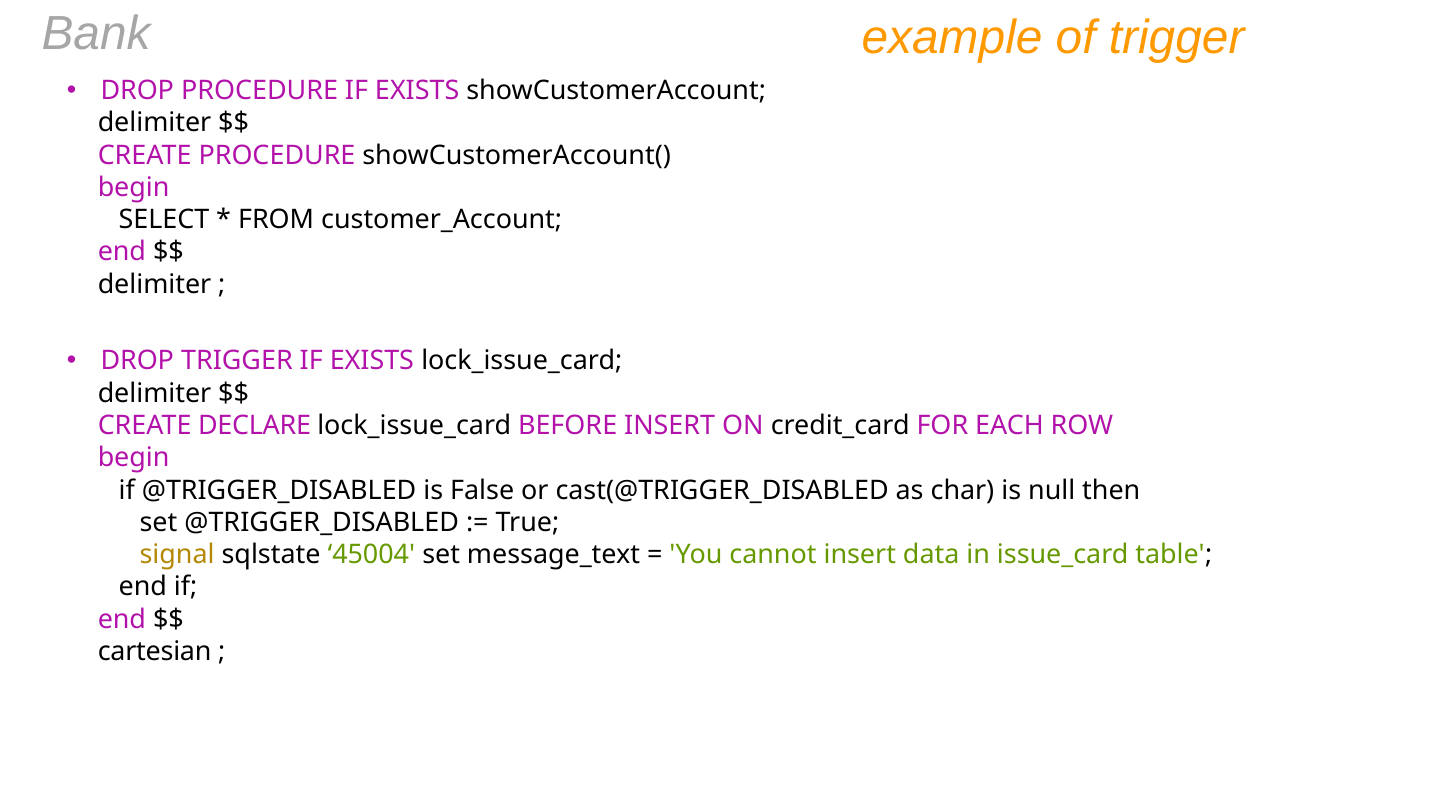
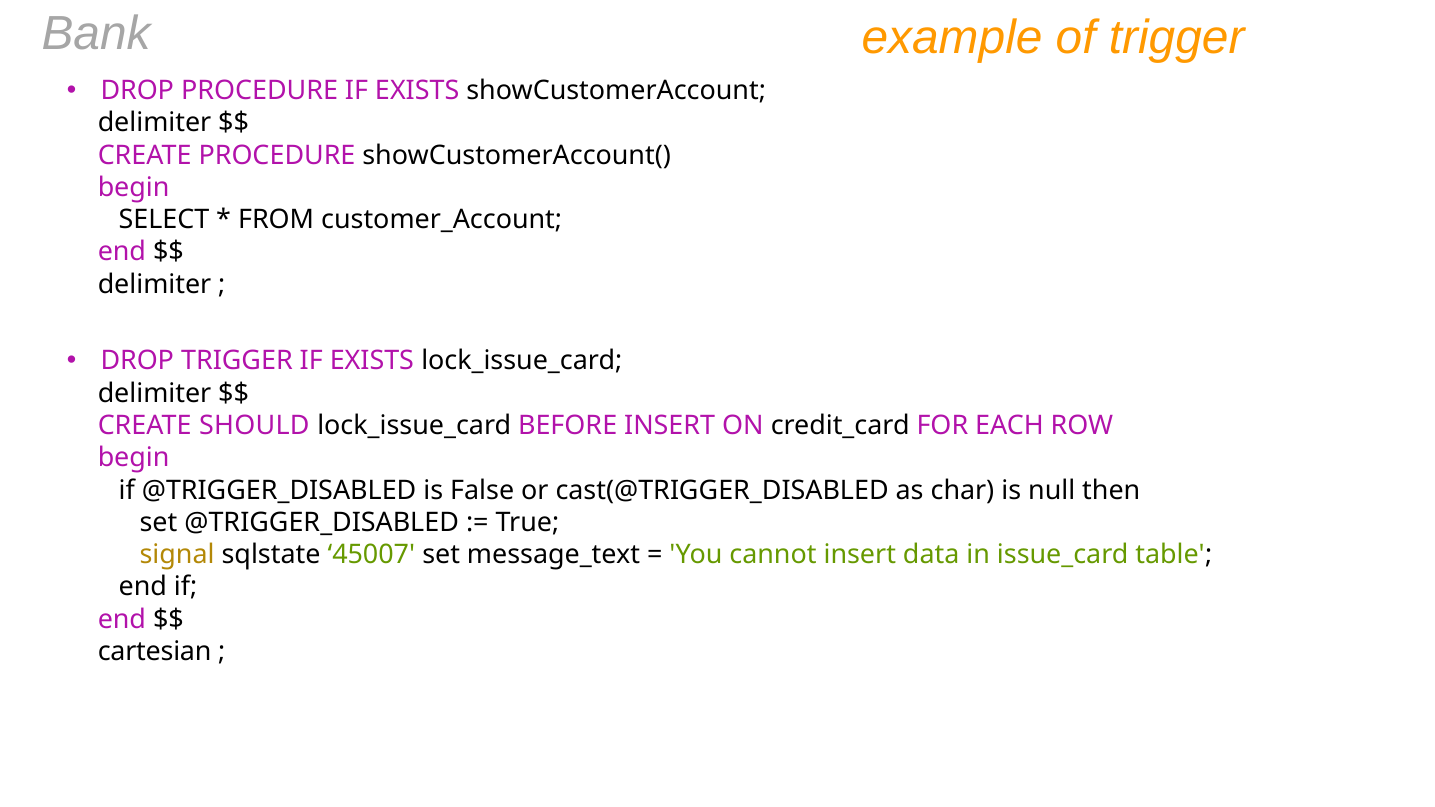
DECLARE: DECLARE -> SHOULD (254, 426)
45004: 45004 -> 45007 (371, 555)
